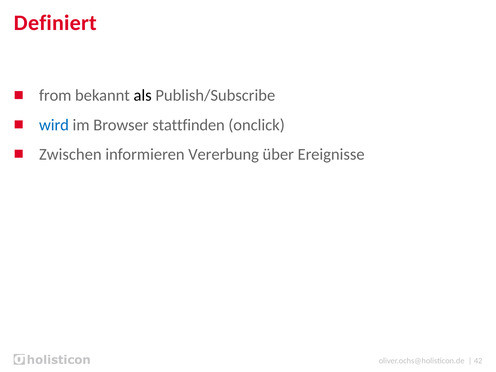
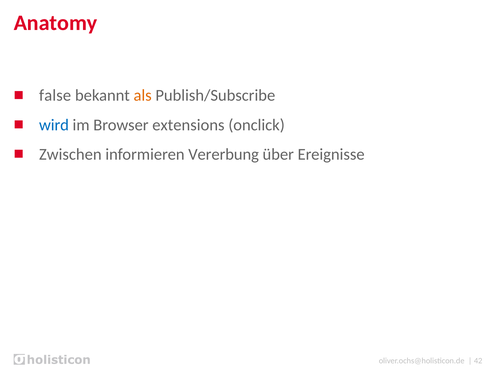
Definiert: Definiert -> Anatomy (56, 23)
from: from -> false (55, 95)
als colour: black -> orange (143, 95)
stattfinden: stattfinden -> extensions (188, 125)
